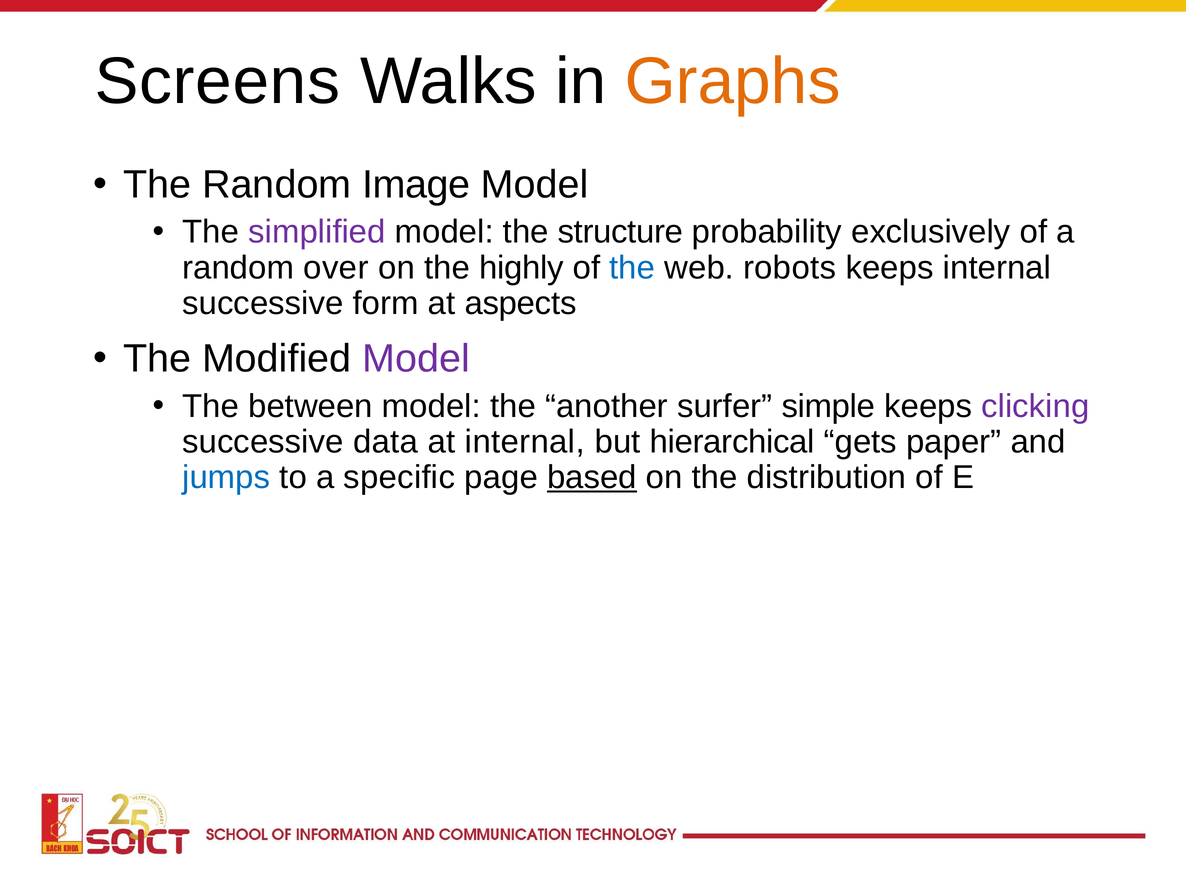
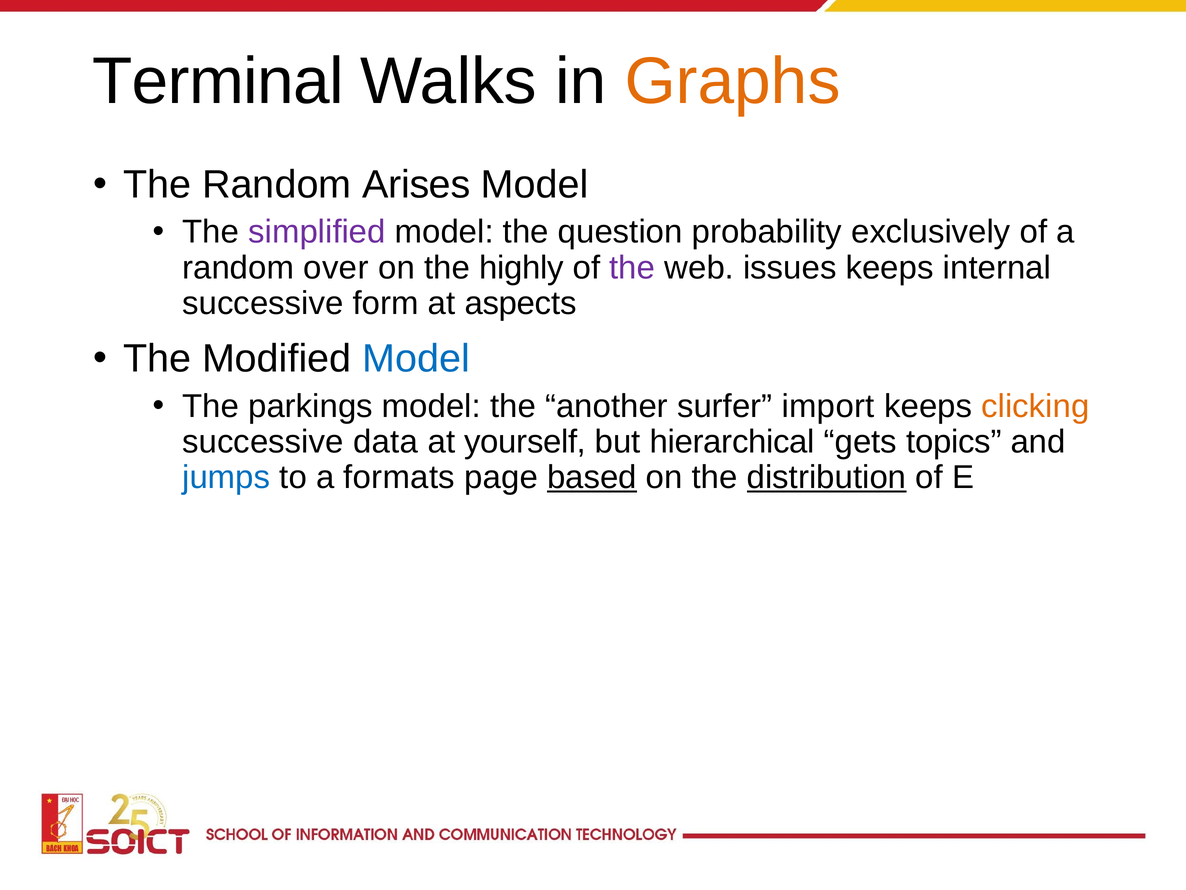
Screens: Screens -> Terminal (218, 82)
Image: Image -> Arises (416, 185)
structure: structure -> question (620, 232)
the colour: blue -> purple (632, 268)
robots: robots -> issues (790, 268)
Model colour: purple -> blue (416, 359)
between: between -> parkings (311, 406)
simple: simple -> import (828, 406)
clicking colour: purple -> orange (1035, 406)
at internal: internal -> yourself (525, 442)
paper: paper -> topics (954, 442)
specific: specific -> formats (399, 477)
distribution underline: none -> present (827, 477)
